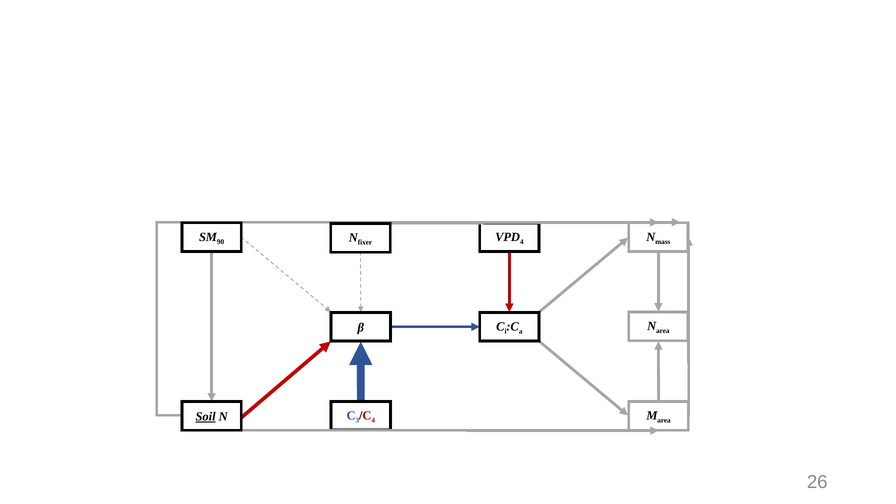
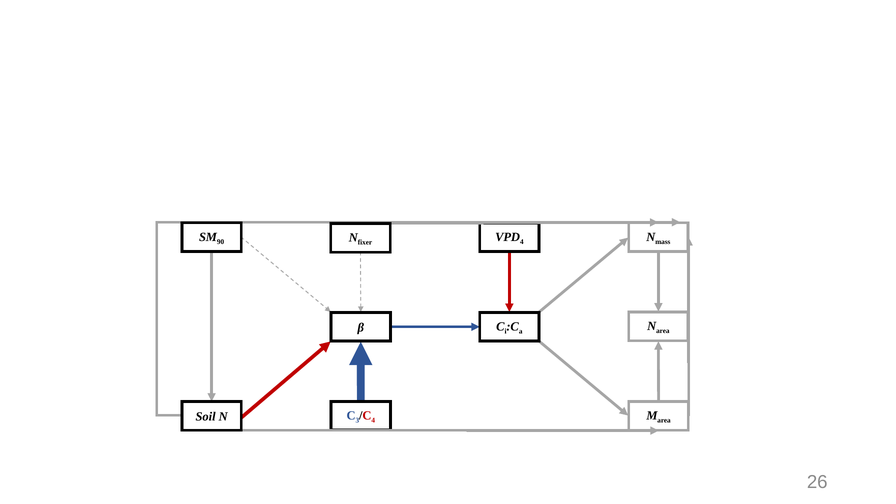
Soil underline: present -> none (206, 417)
